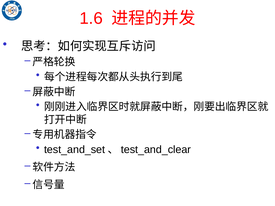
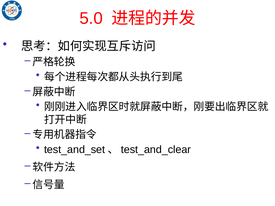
1.6: 1.6 -> 5.0 (91, 18)
